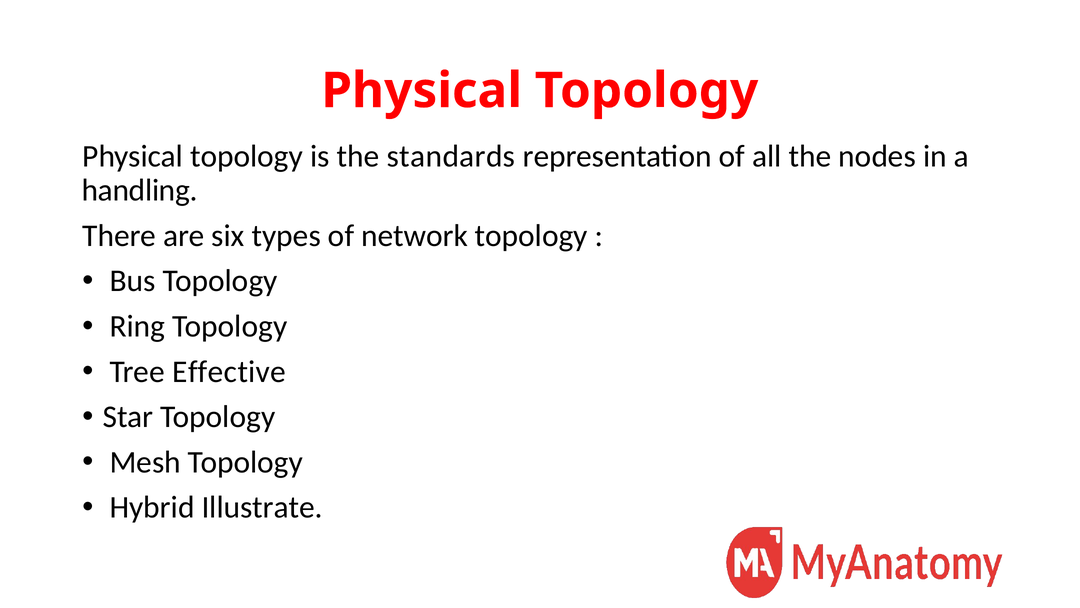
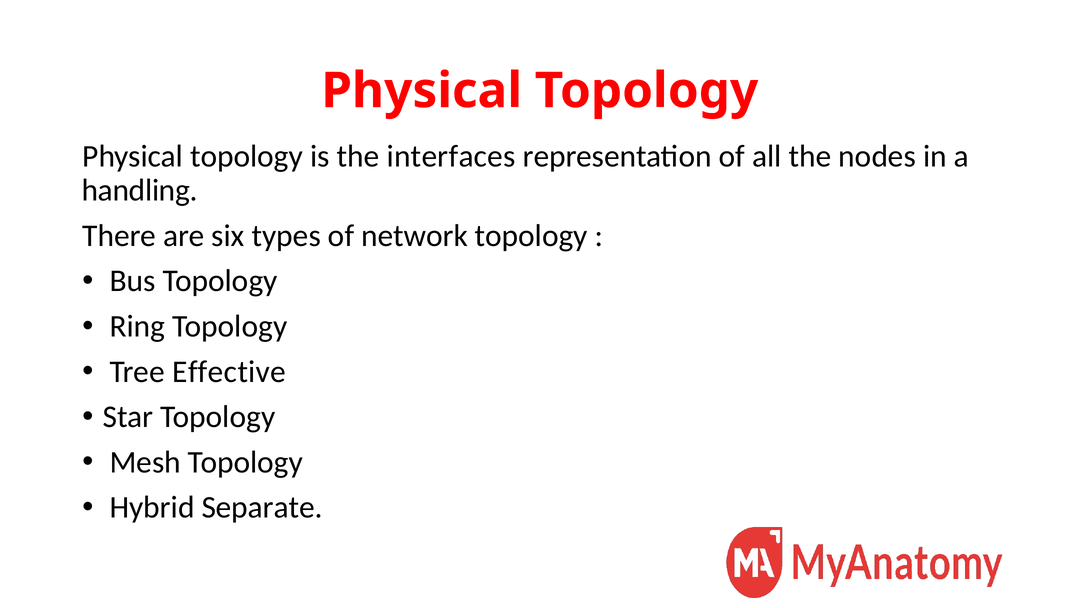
standards: standards -> interfaces (451, 156)
Illustrate: Illustrate -> Separate (262, 507)
